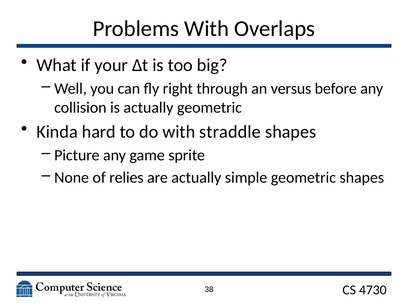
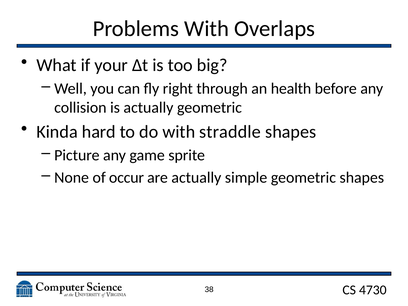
versus: versus -> health (291, 89)
relies: relies -> occur (126, 178)
